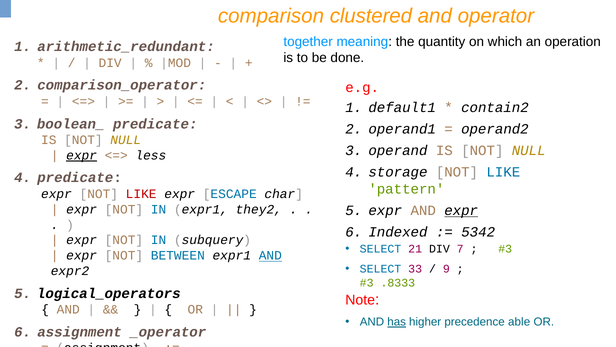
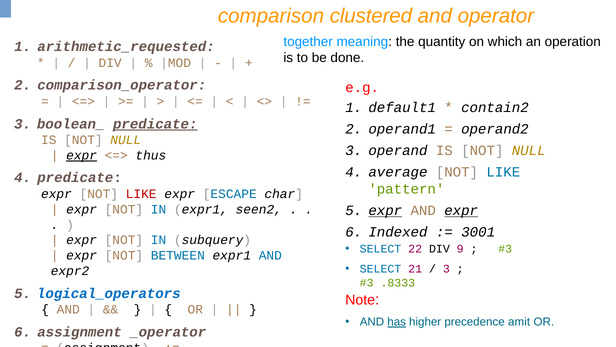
arithmetic_redundant: arithmetic_redundant -> arithmetic_requested (126, 47)
predicate underline: none -> present (155, 124)
less: less -> thus (151, 155)
storage: storage -> average (398, 172)
they2: they2 -> seen2 (259, 209)
expr underline: none -> present (385, 210)
5342: 5342 -> 3001 (478, 232)
21: 21 -> 22 (415, 249)
7: 7 -> 9 (460, 249)
AND underline: present -> none (270, 255)
33: 33 -> 21 (415, 269)
9: 9 -> 3 (446, 269)
logical_operators colour: black -> blue (109, 293)
able: able -> amit (519, 322)
